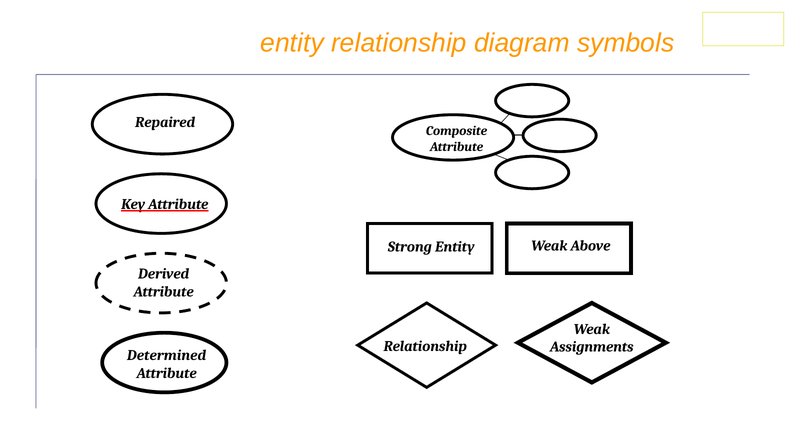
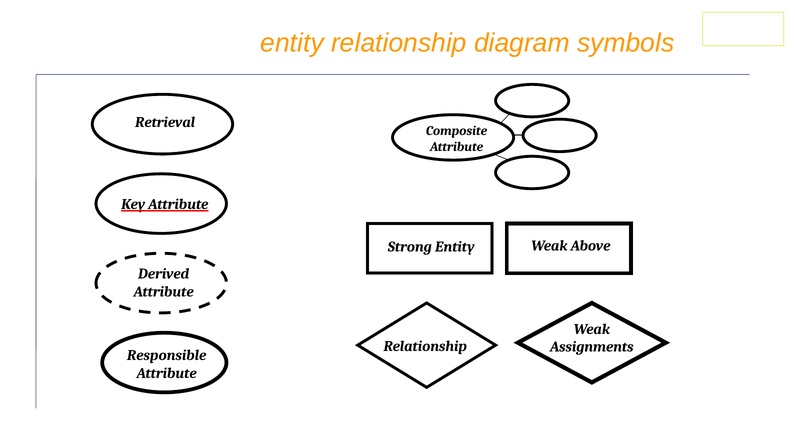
Repaired: Repaired -> Retrieval (165, 122)
Determined: Determined -> Responsible (167, 356)
